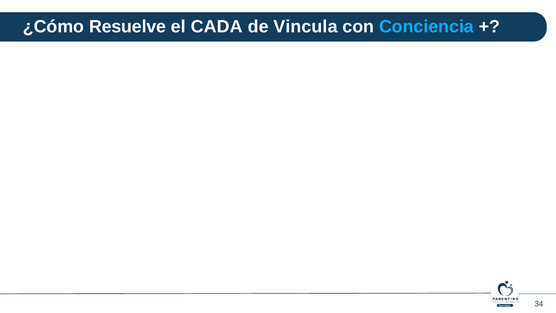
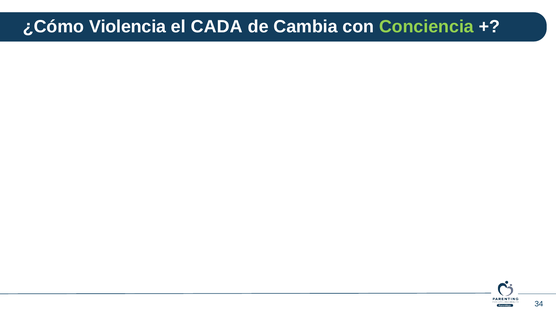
Resuelve: Resuelve -> Violencia (128, 27)
Vincula: Vincula -> Cambia (306, 27)
Conciencia colour: light blue -> light green (426, 27)
